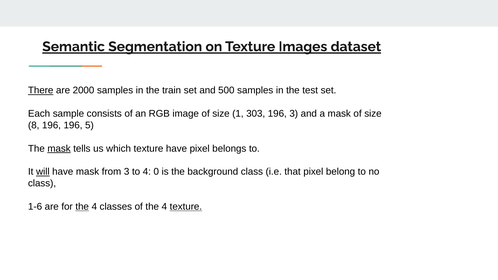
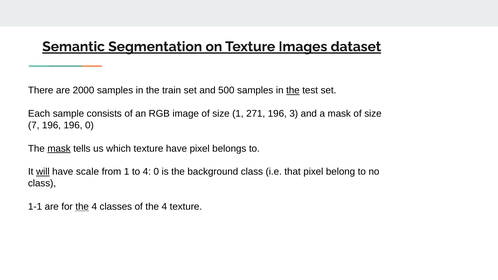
There underline: present -> none (41, 90)
the underline: none -> present (293, 90)
303: 303 -> 271 (256, 114)
8: 8 -> 7 (34, 125)
196 5: 5 -> 0 (89, 125)
have mask: mask -> scale (88, 172)
from 3: 3 -> 1 (127, 172)
1-6: 1-6 -> 1-1 (35, 207)
texture underline: present -> none (186, 207)
